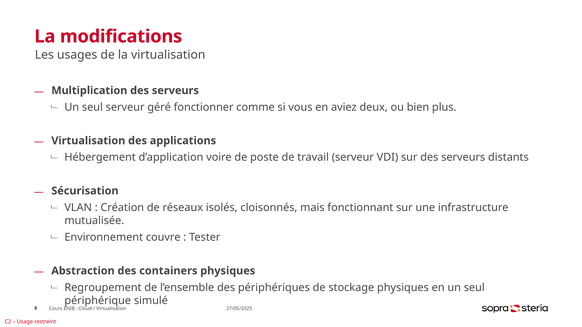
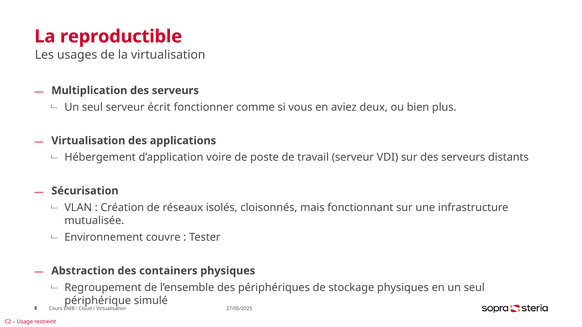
modifications: modifications -> reproductible (121, 36)
géré: géré -> écrit (159, 107)
